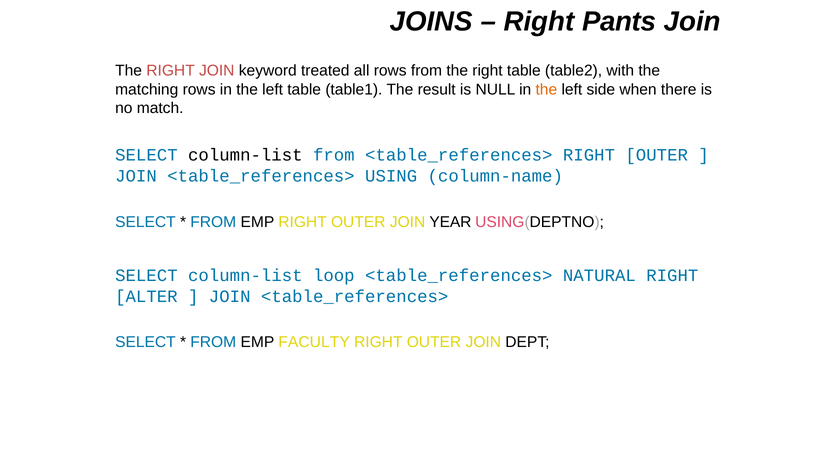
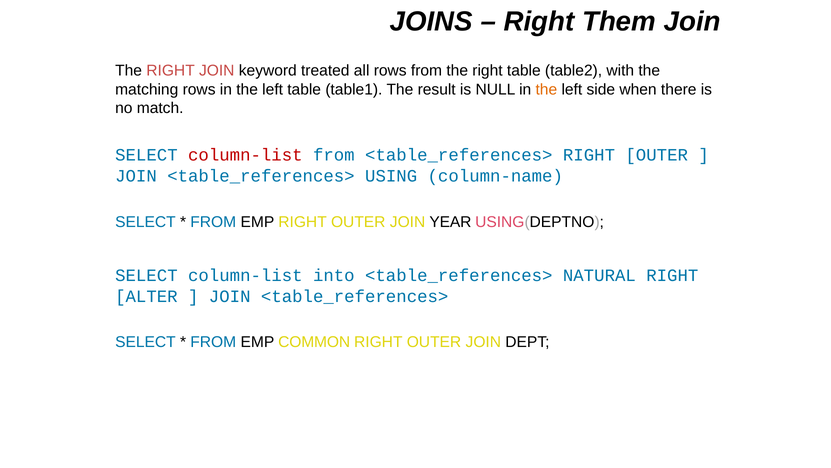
Pants: Pants -> Them (619, 22)
column-list colour: black -> red (245, 155)
loop: loop -> into (334, 275)
FACULTY: FACULTY -> COMMON (314, 342)
